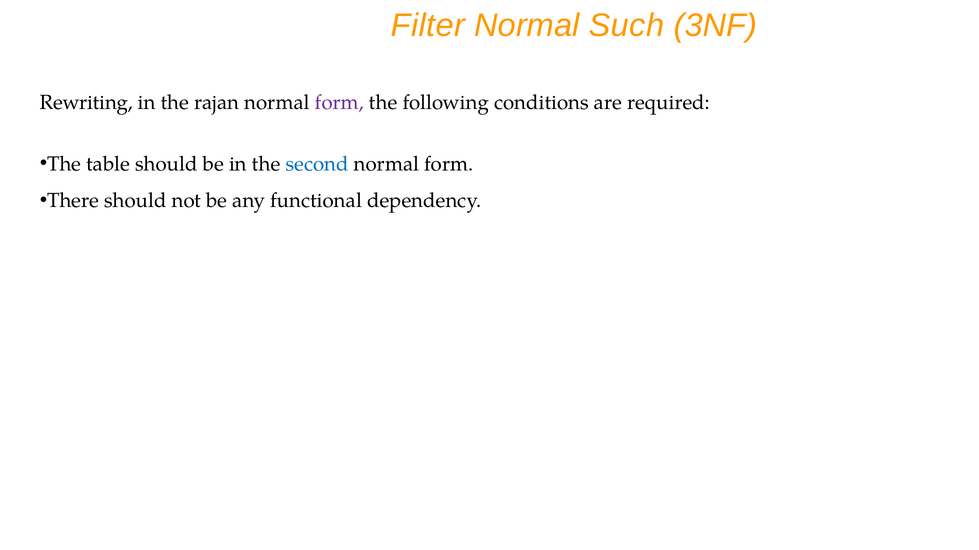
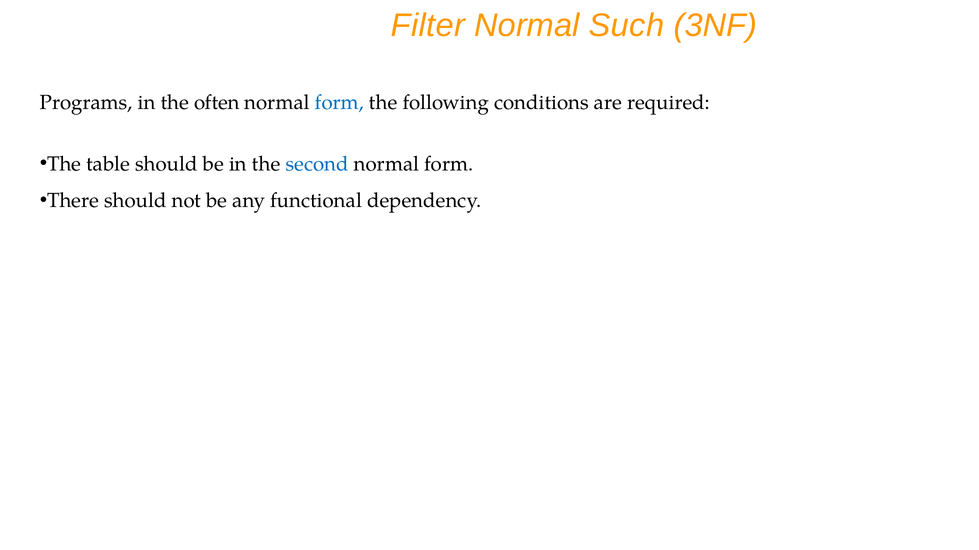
Rewriting: Rewriting -> Programs (86, 103)
rajan: rajan -> often (217, 103)
form colour: purple -> blue (339, 103)
